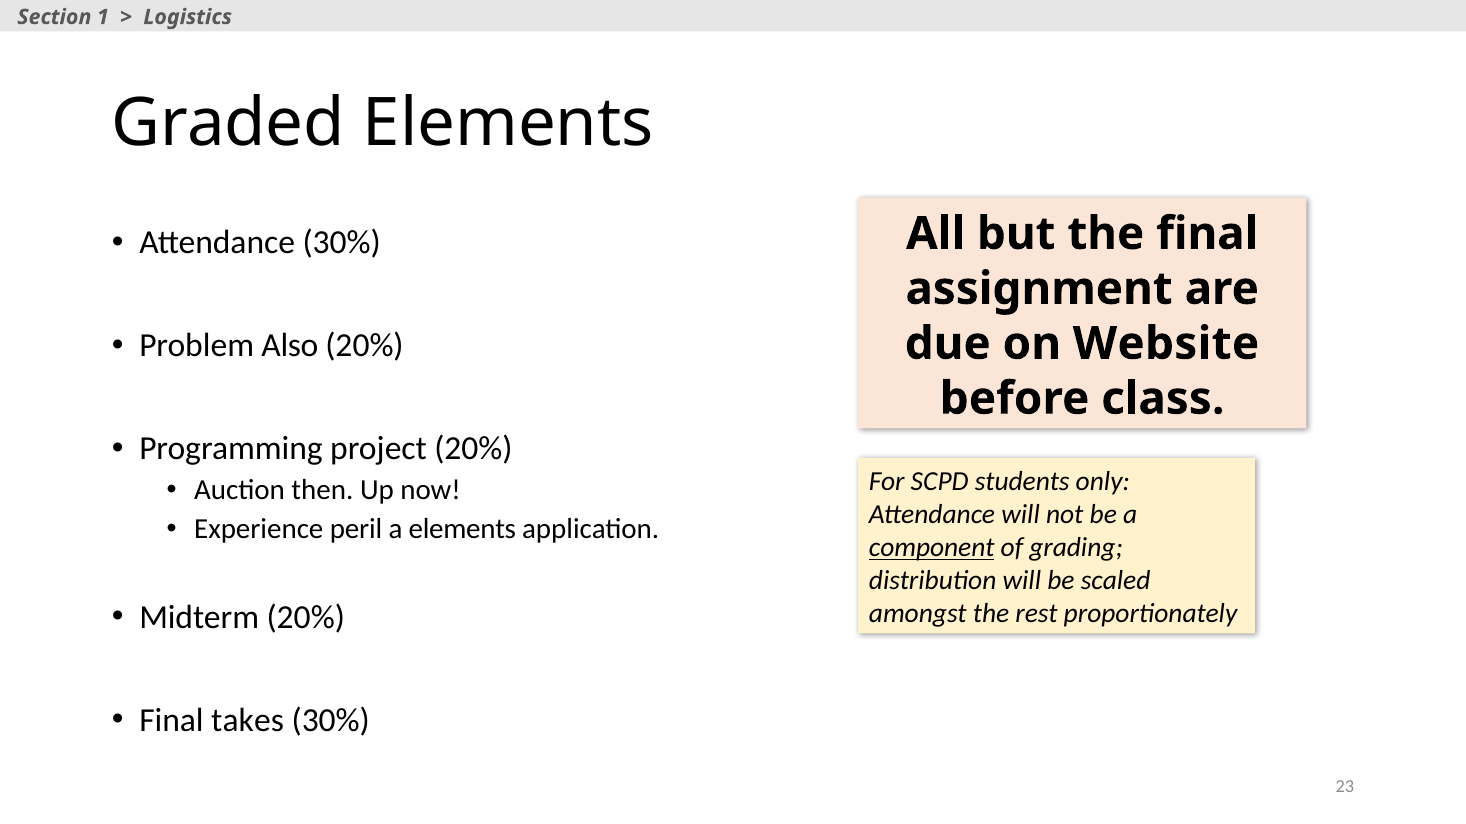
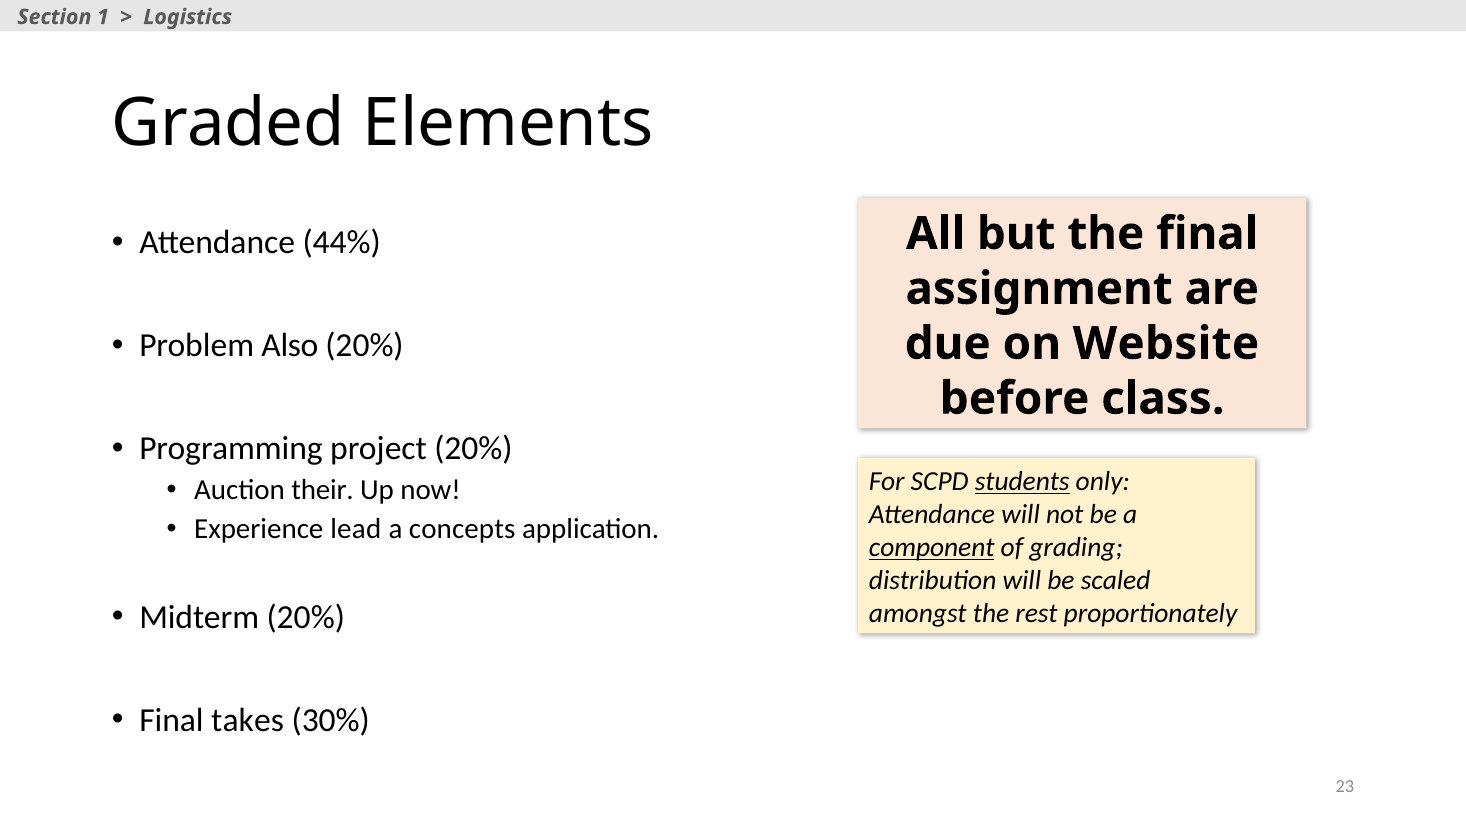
Attendance 30%: 30% -> 44% (342, 243)
students underline: none -> present (1022, 482)
then: then -> their (323, 491)
peril: peril -> lead (356, 529)
a elements: elements -> concepts (462, 529)
